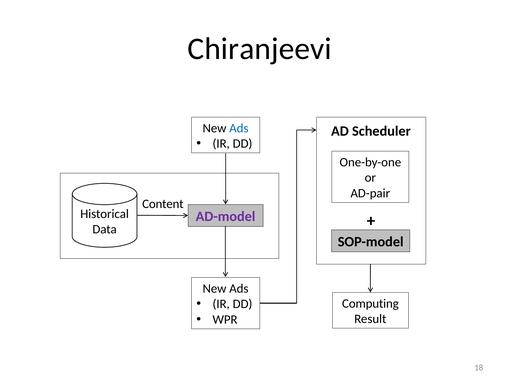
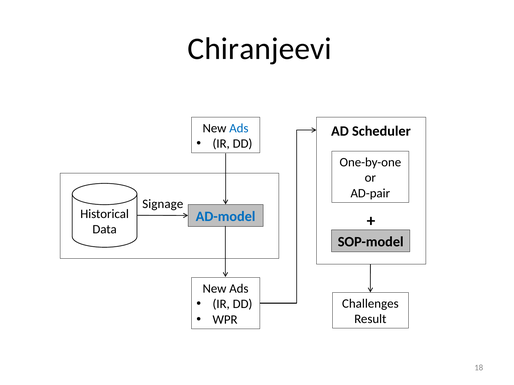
Content: Content -> Signage (163, 204)
AD-model colour: purple -> blue (226, 217)
Computing: Computing -> Challenges (370, 304)
